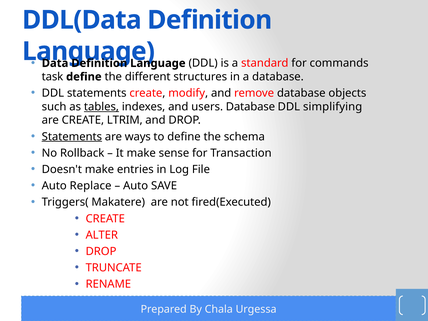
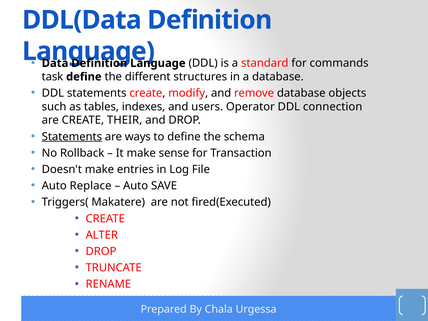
tables underline: present -> none (101, 107)
users Database: Database -> Operator (250, 107)
simplifying: simplifying -> connection (333, 107)
LTRIM: LTRIM -> THEIR (125, 120)
